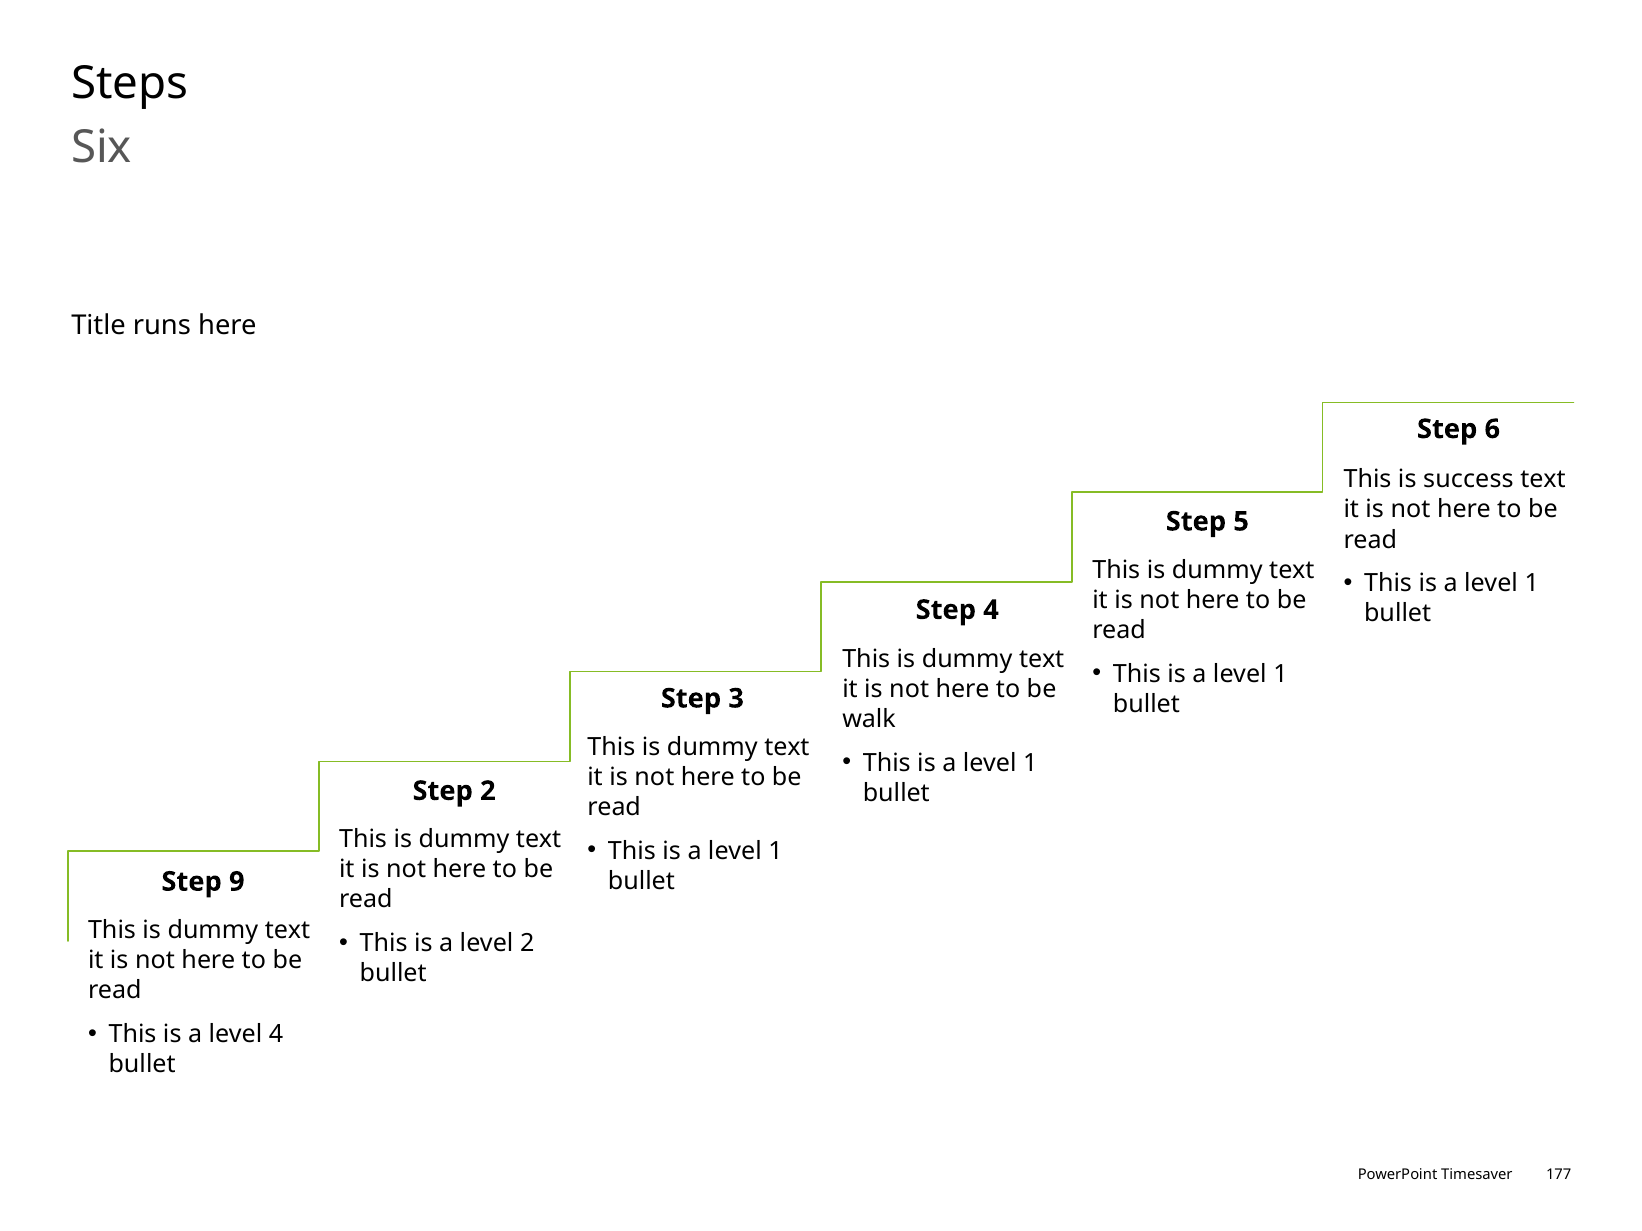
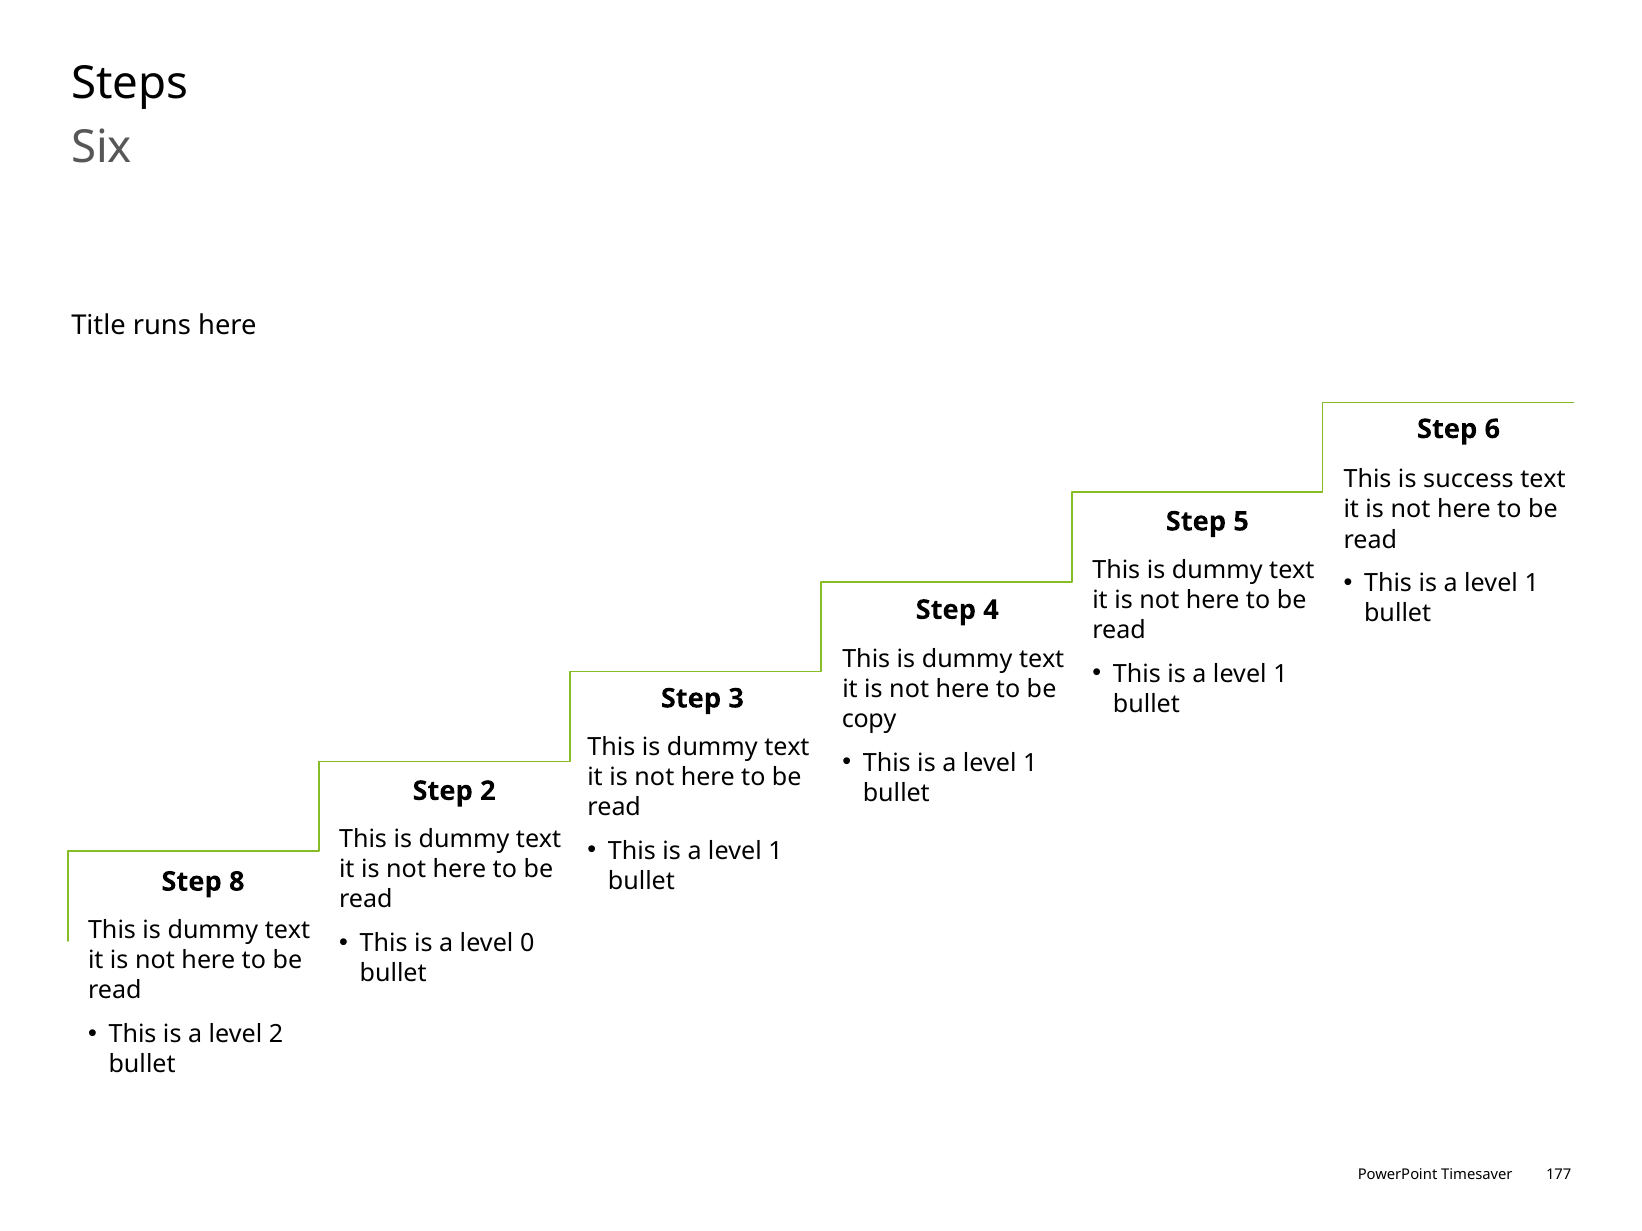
walk: walk -> copy (869, 719)
9: 9 -> 8 (237, 882)
level 2: 2 -> 0 (527, 944)
level 4: 4 -> 2 (276, 1035)
